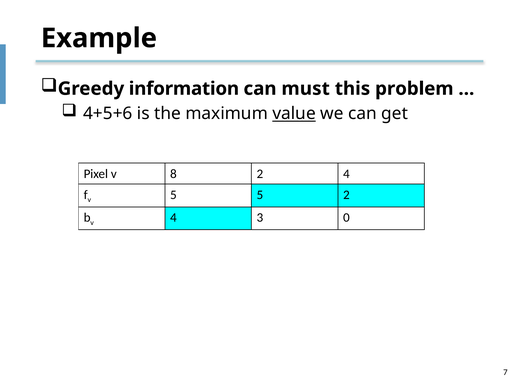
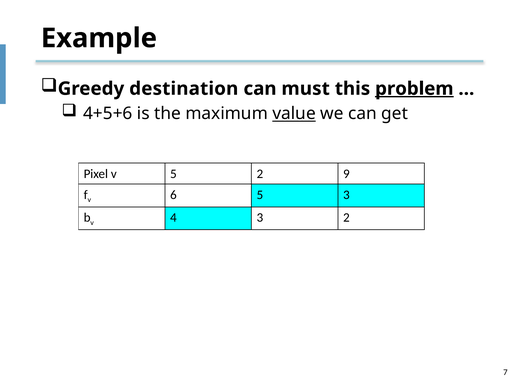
information: information -> destination (184, 89)
problem underline: none -> present (414, 89)
v 8: 8 -> 5 (173, 174)
2 4: 4 -> 9 (346, 174)
v 5: 5 -> 6 (173, 195)
5 2: 2 -> 3 (346, 195)
3 0: 0 -> 2 (346, 218)
